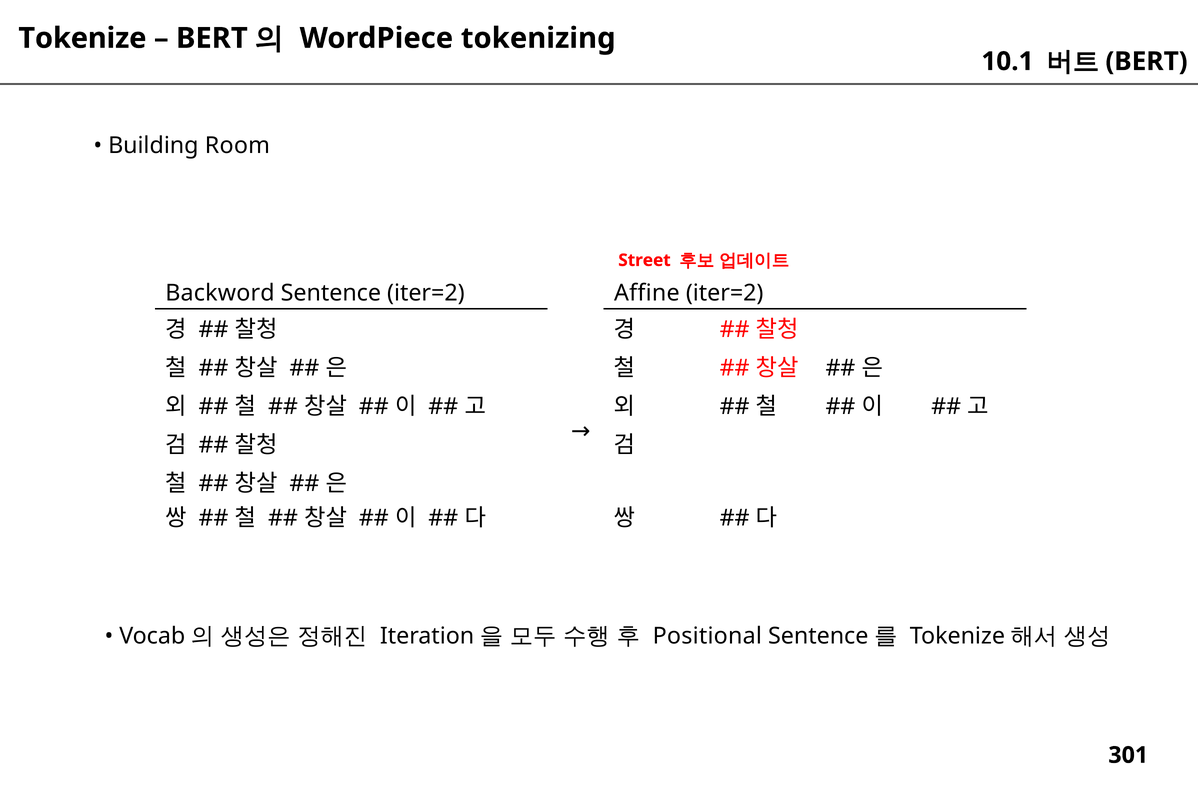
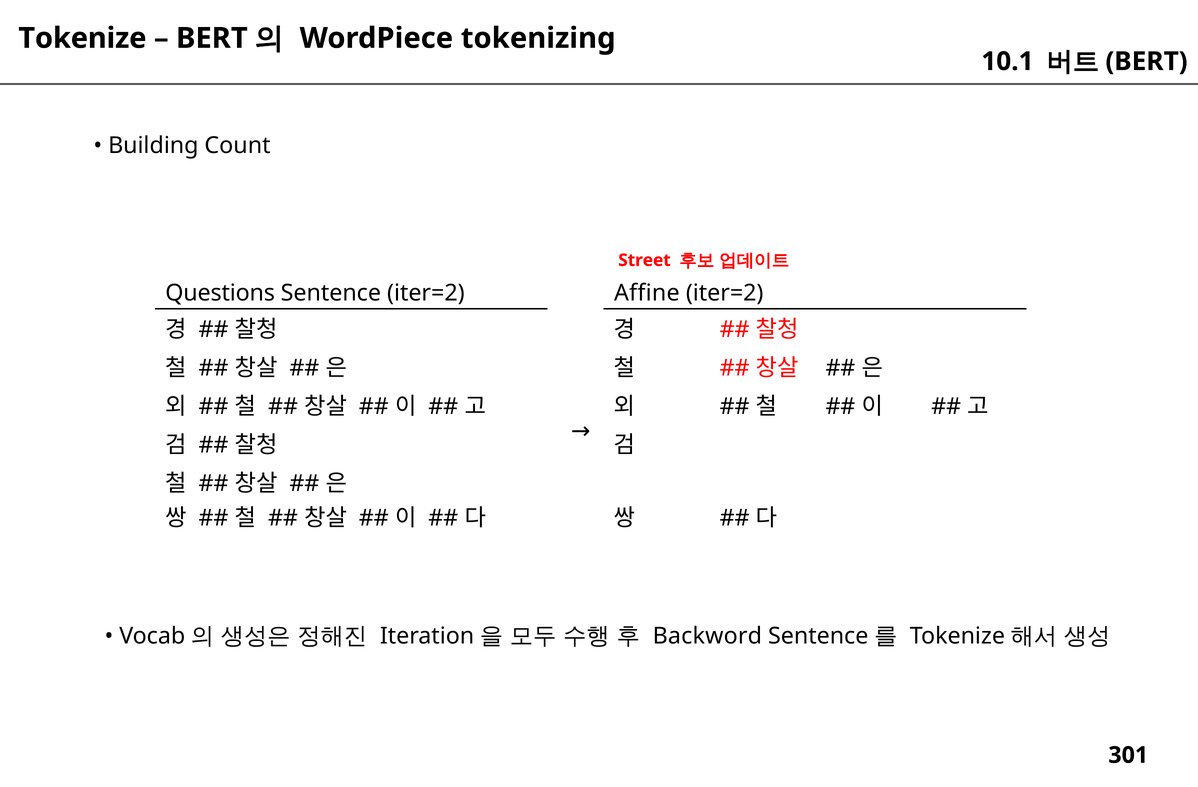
Room: Room -> Count (238, 145)
Backword: Backword -> Questions (220, 293)
Positional: Positional -> Backword (707, 636)
